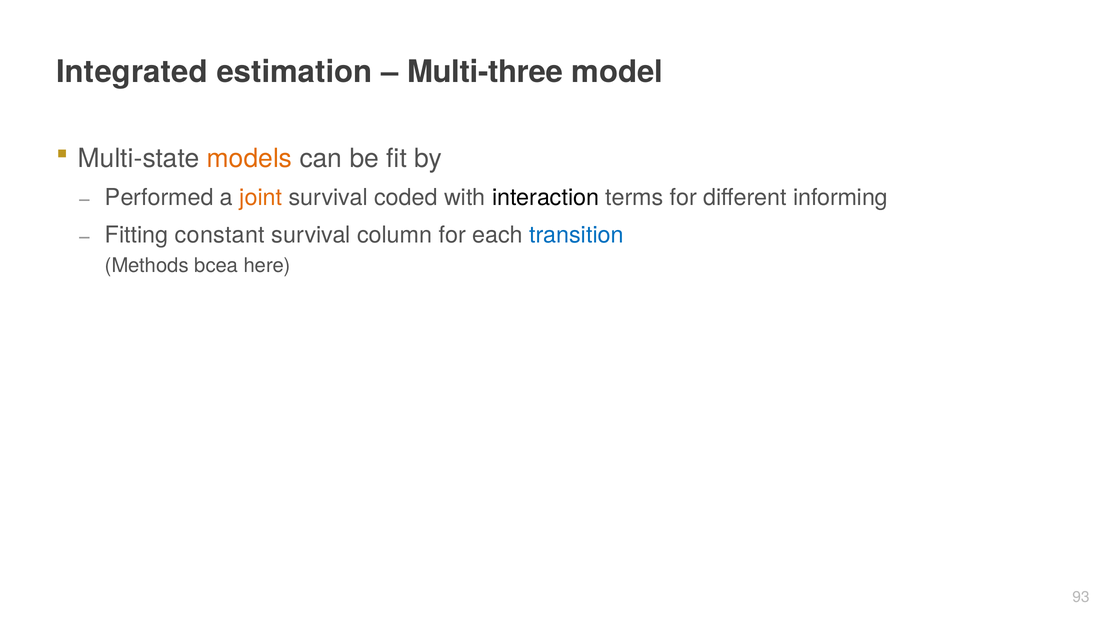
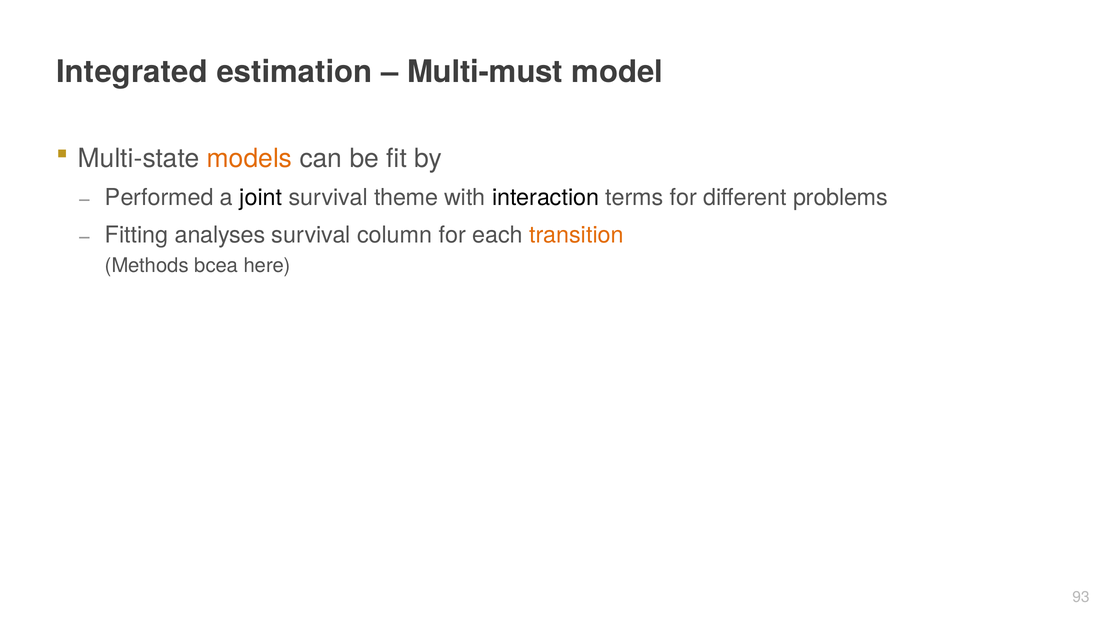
Multi-three: Multi-three -> Multi-must (485, 72)
joint colour: orange -> black (261, 198)
coded: coded -> theme (406, 198)
informing: informing -> problems (841, 198)
constant: constant -> analyses (220, 235)
transition colour: blue -> orange (576, 235)
